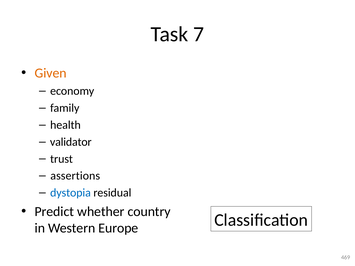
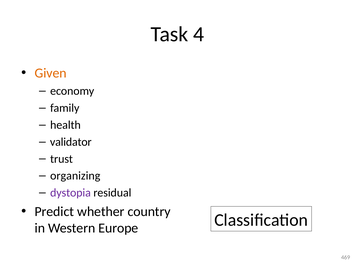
7: 7 -> 4 (199, 34)
assertions: assertions -> organizing (75, 176)
dystopia colour: blue -> purple (70, 193)
